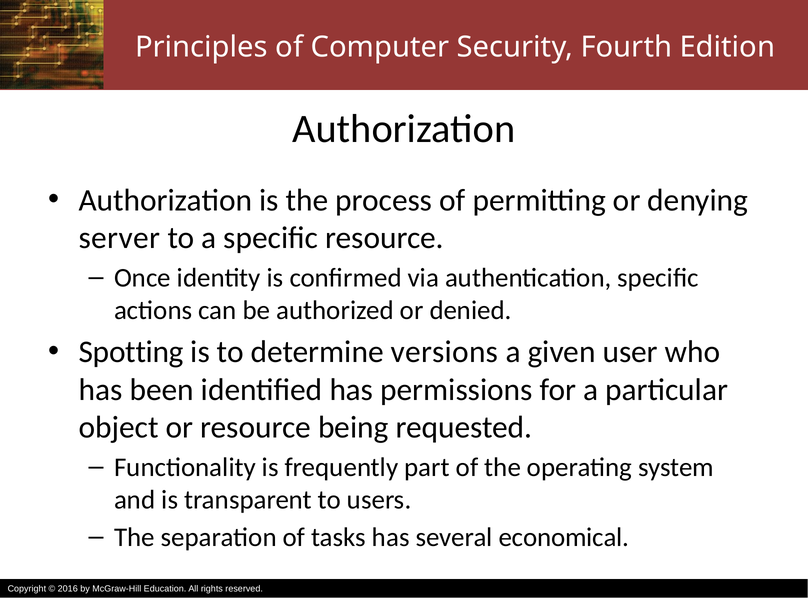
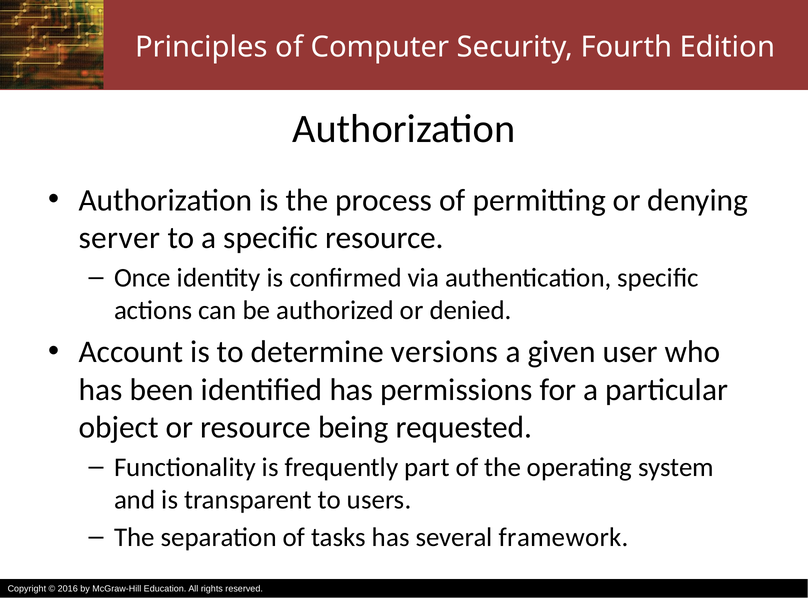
Spotting: Spotting -> Account (131, 352)
economical: economical -> framework (564, 537)
